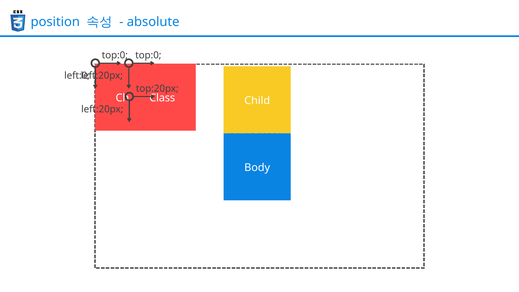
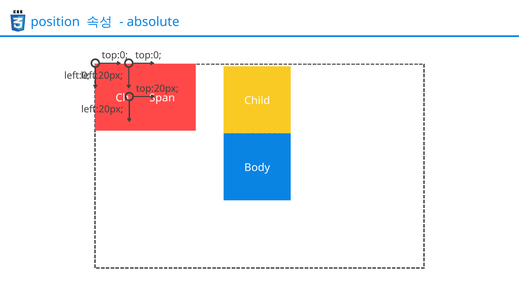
Class: Class -> Span (162, 98)
